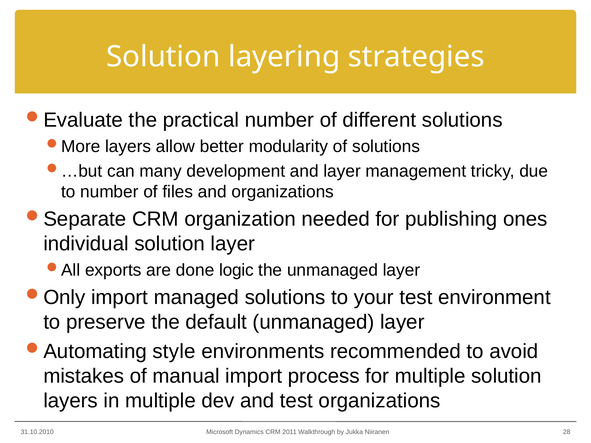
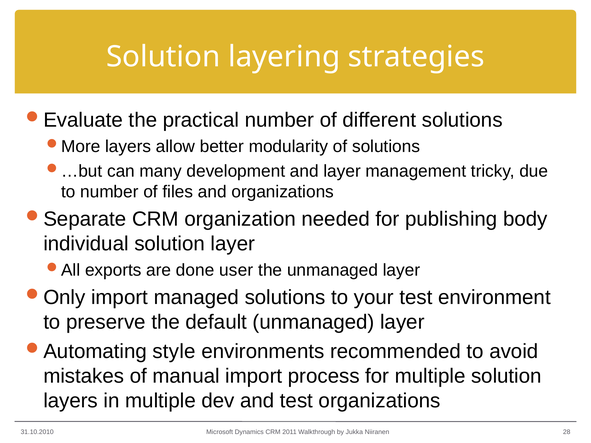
ones: ones -> body (525, 219)
logic: logic -> user (236, 270)
